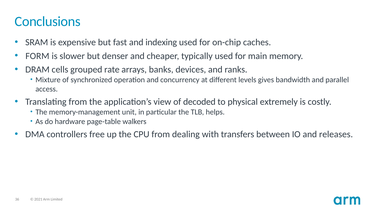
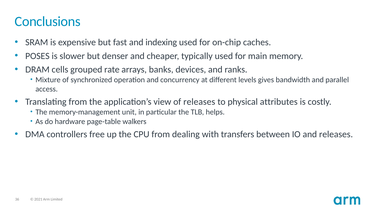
FORM: FORM -> POSES (37, 56)
of decoded: decoded -> releases (199, 102)
extremely: extremely -> attributes (279, 102)
